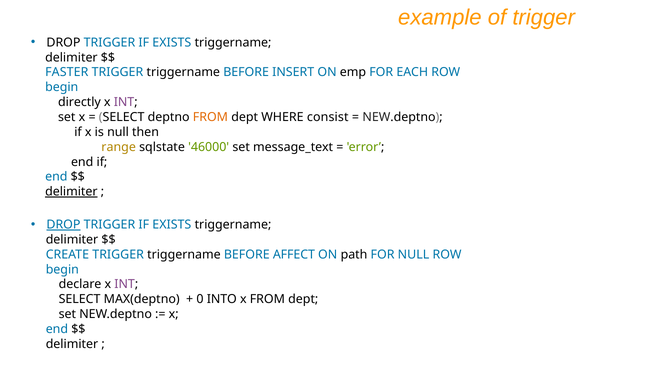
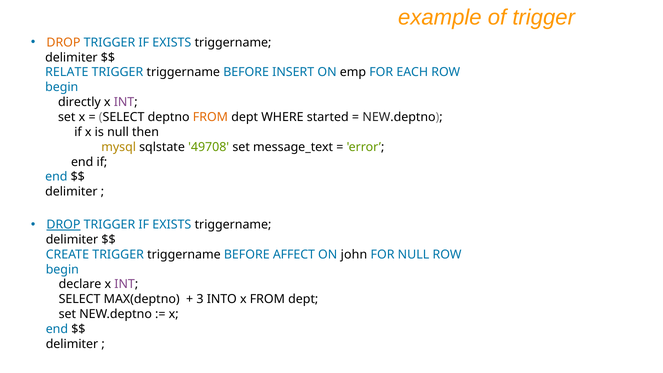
DROP colour: black -> orange (63, 43)
FASTER: FASTER -> RELATE (67, 72)
consist: consist -> started (328, 117)
range: range -> mysql (119, 147)
46000: 46000 -> 49708 (209, 147)
delimiter underline: present -> none (71, 192)
path: path -> john (354, 254)
0: 0 -> 3 (200, 299)
